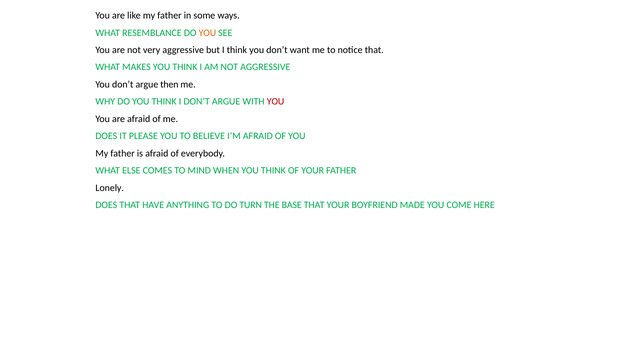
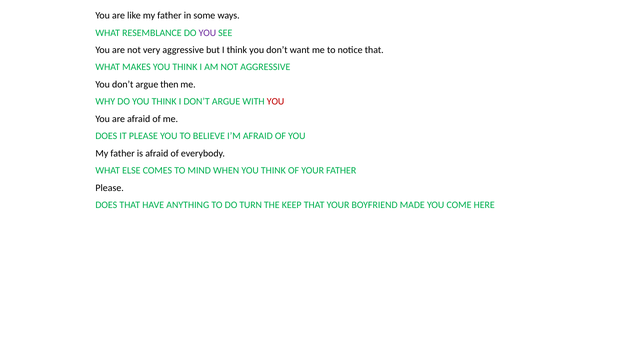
YOU colour: orange -> purple (207, 33)
Lonely: Lonely -> Please (110, 188)
BASE: BASE -> KEEP (292, 205)
